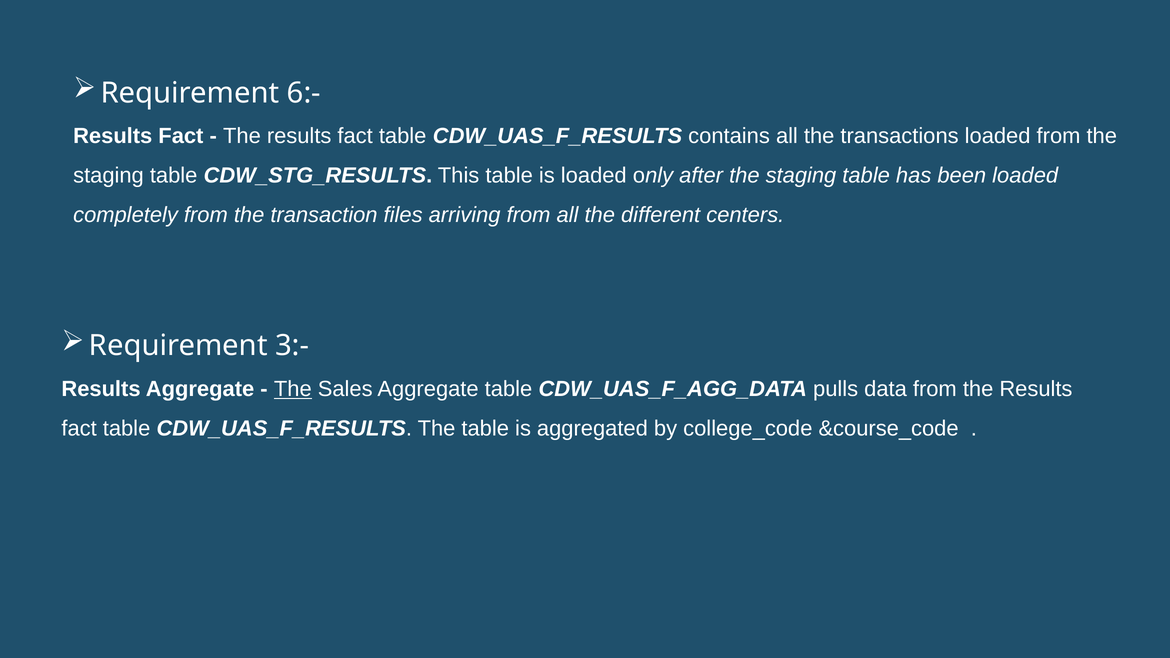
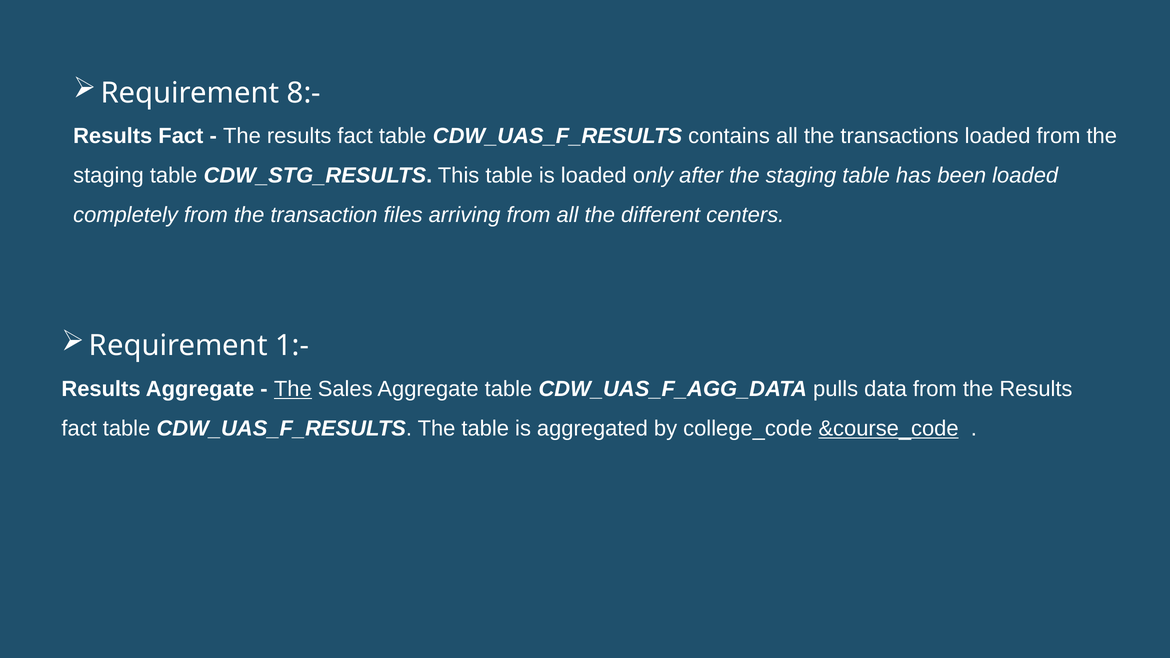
6:-: 6:- -> 8:- (304, 93)
3:-: 3:- -> 1:- (292, 346)
&course_code underline: none -> present (889, 429)
